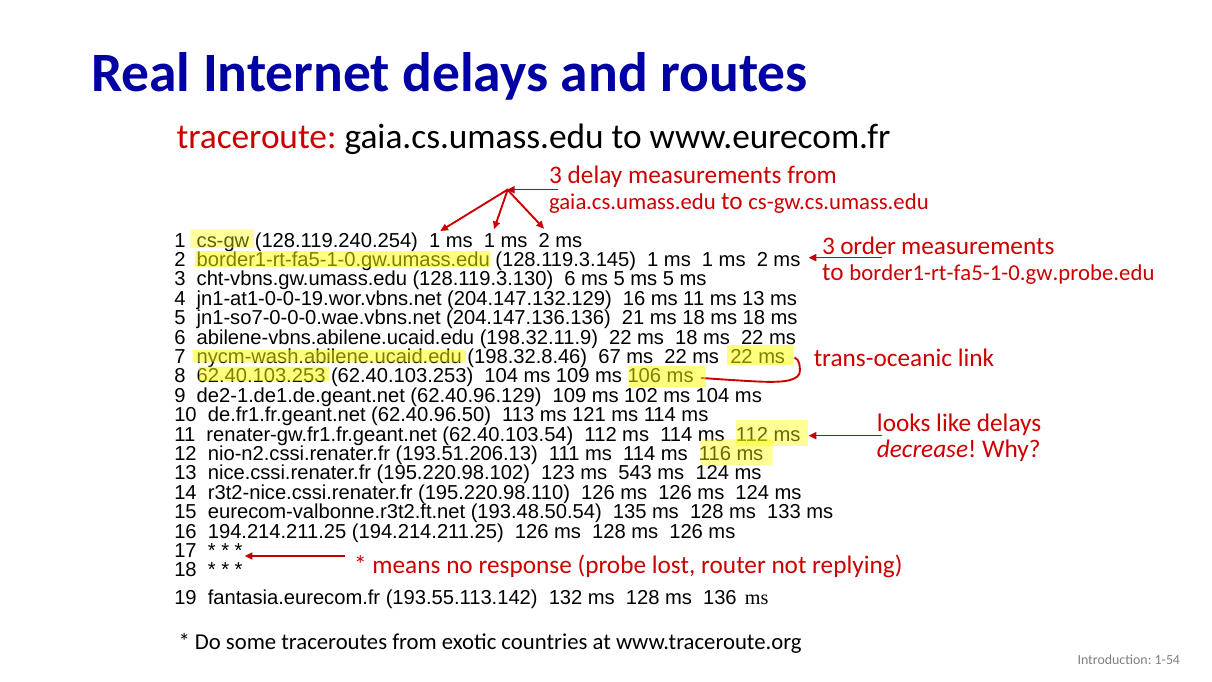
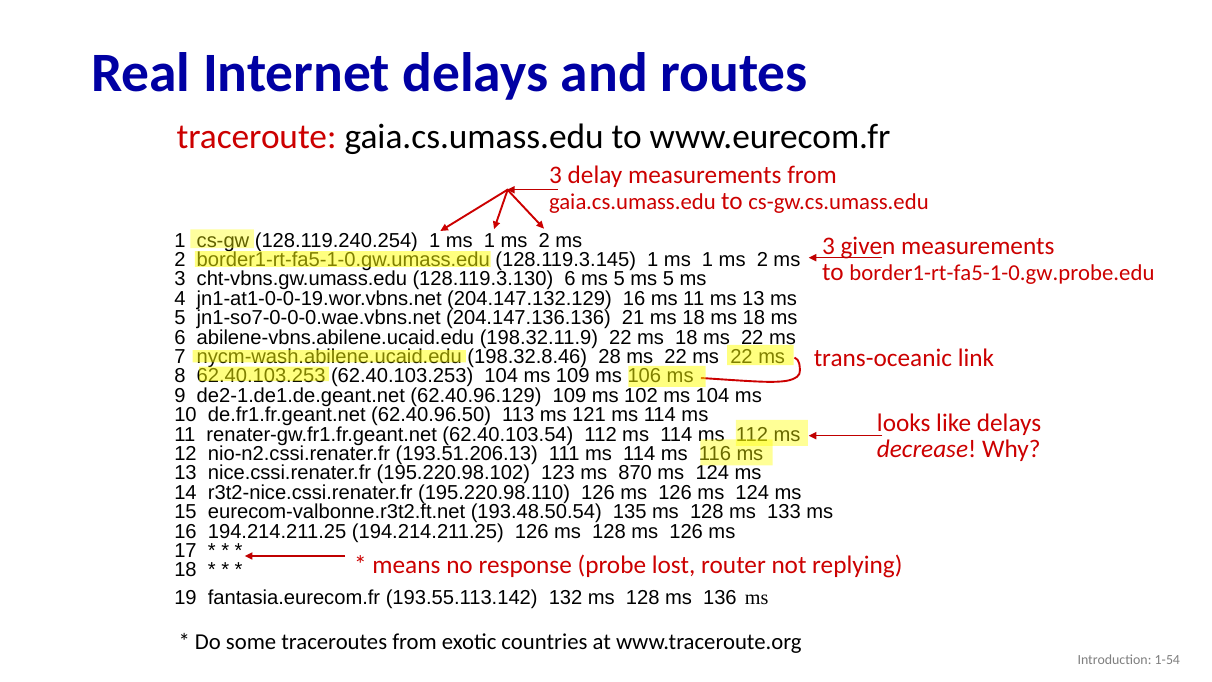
order: order -> given (868, 246)
67: 67 -> 28 (610, 357)
543: 543 -> 870 (635, 473)
